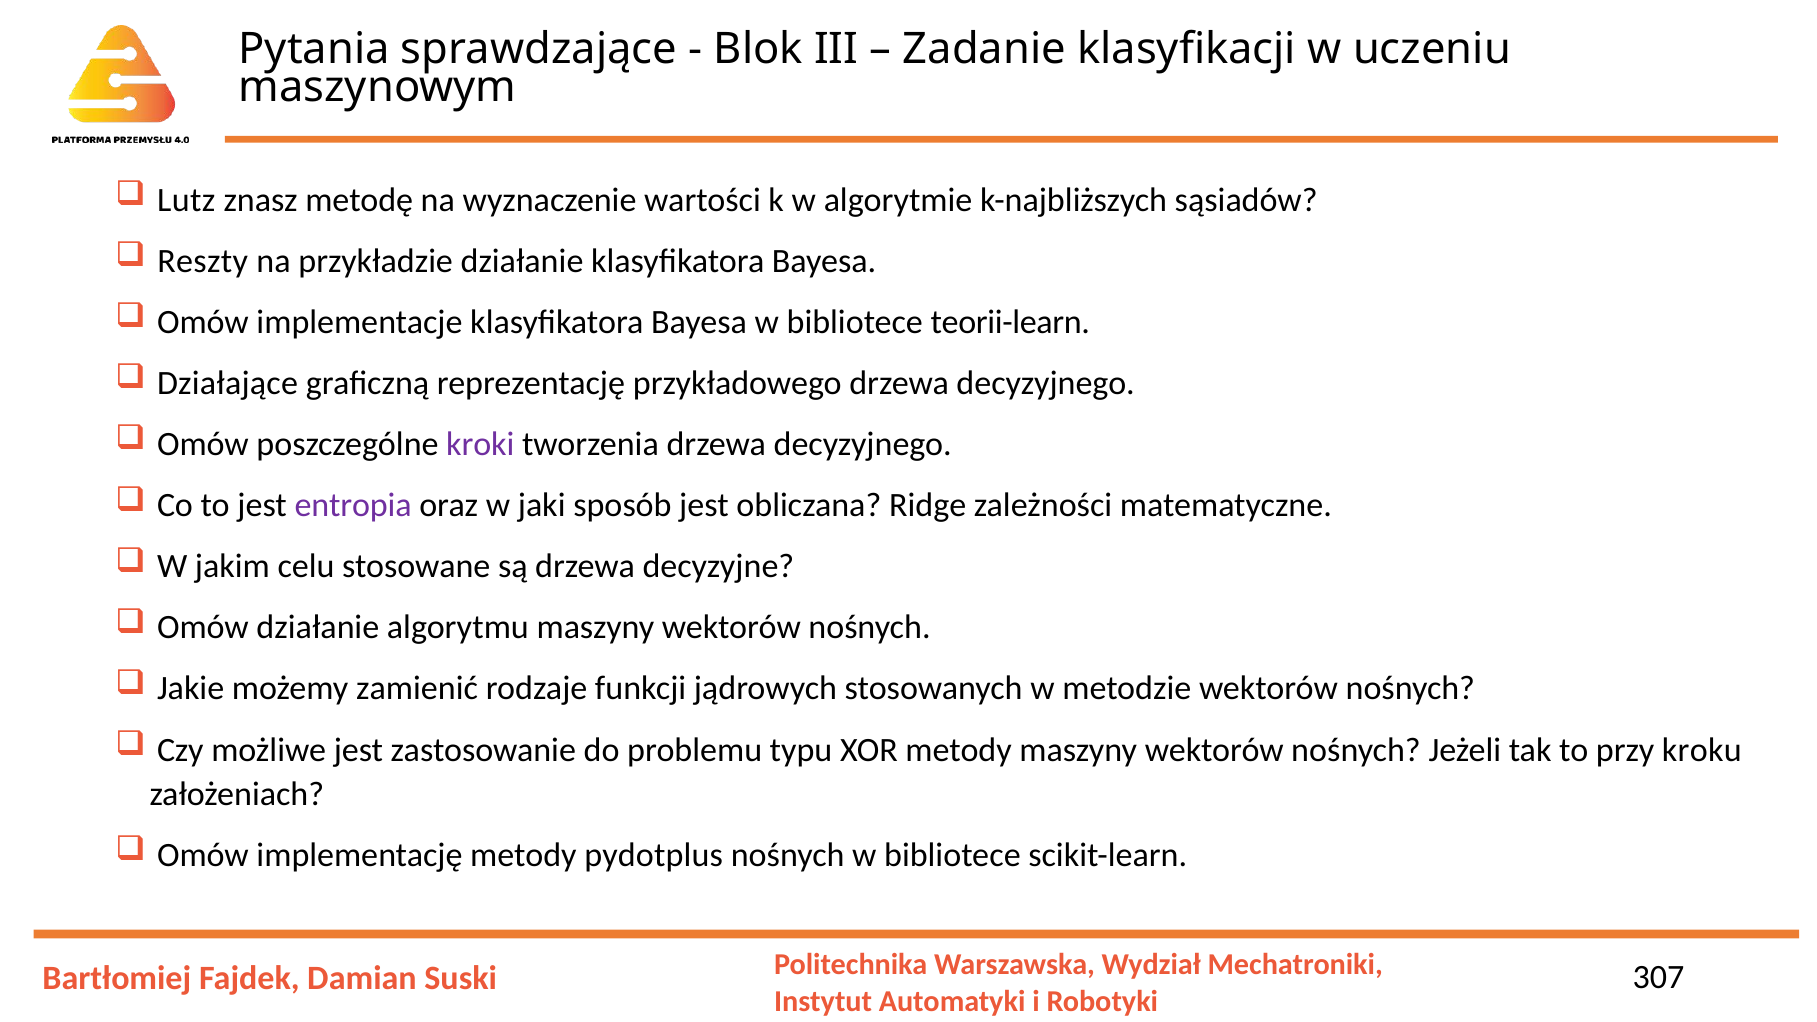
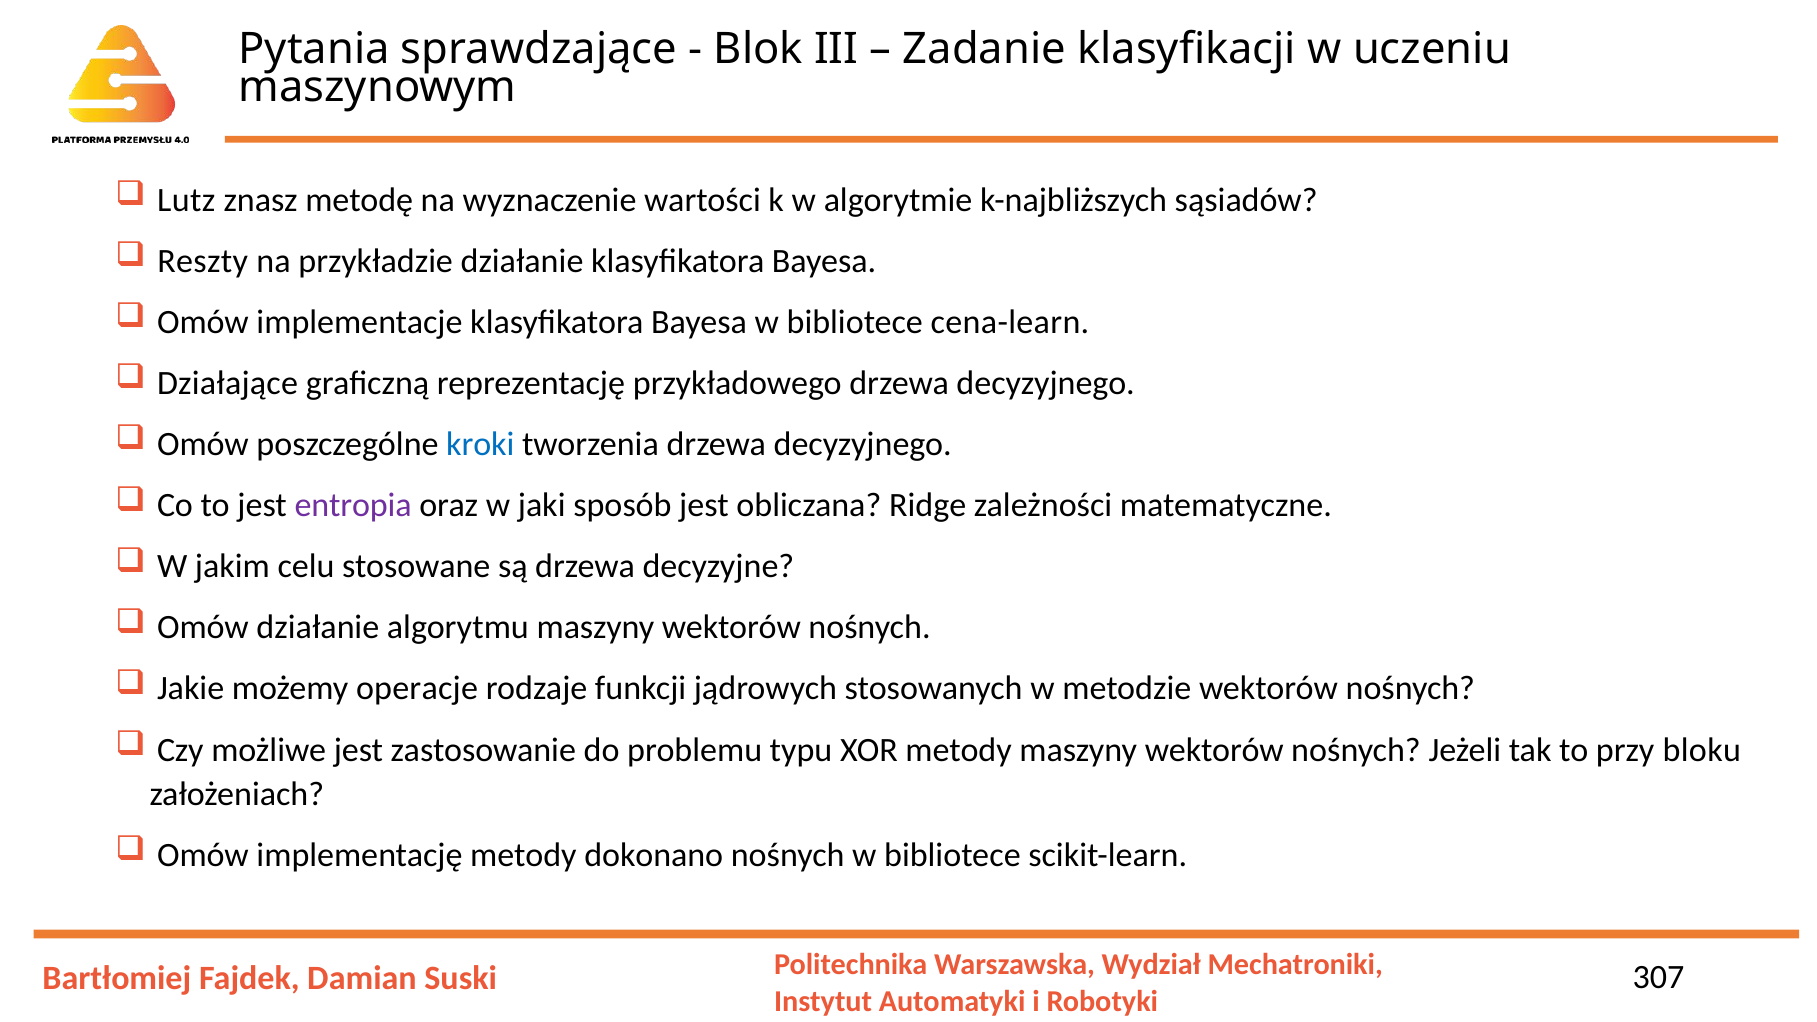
teorii-learn: teorii-learn -> cena-learn (1010, 322)
kroki colour: purple -> blue (480, 444)
zamienić: zamienić -> operacje (417, 689)
kroku: kroku -> bloku (1702, 750)
pydotplus: pydotplus -> dokonano (654, 855)
